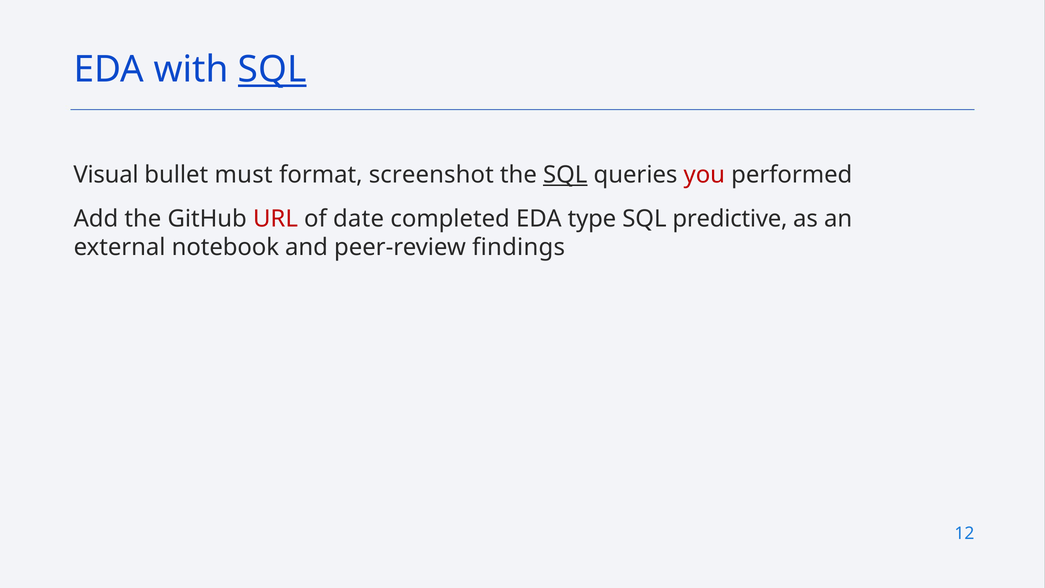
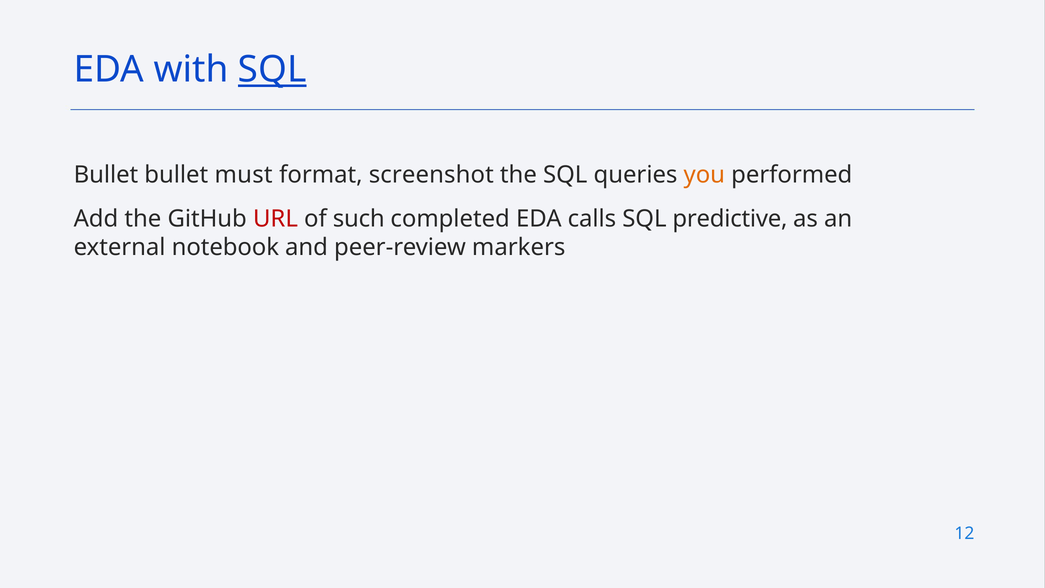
Visual: Visual -> Bullet (106, 175)
SQL underline: present -> none (565, 175)
you colour: red -> orange (704, 175)
date: date -> such (359, 219)
type: type -> calls (592, 219)
findings: findings -> markers (519, 247)
